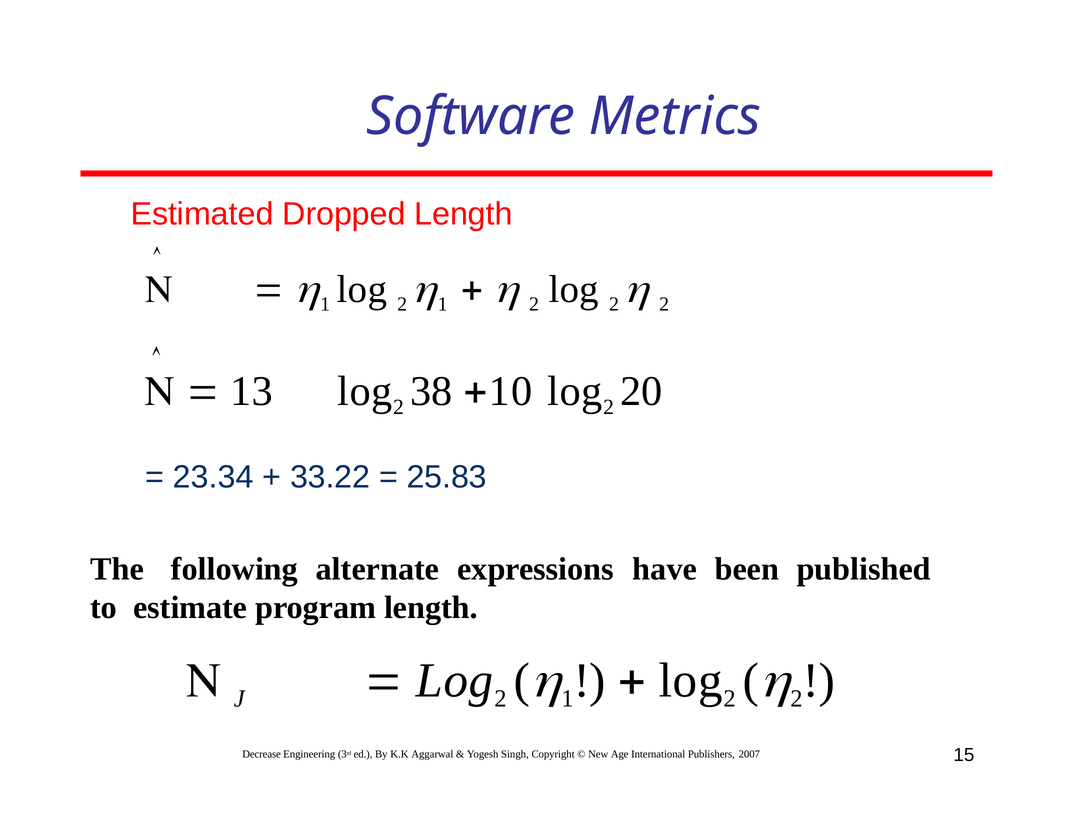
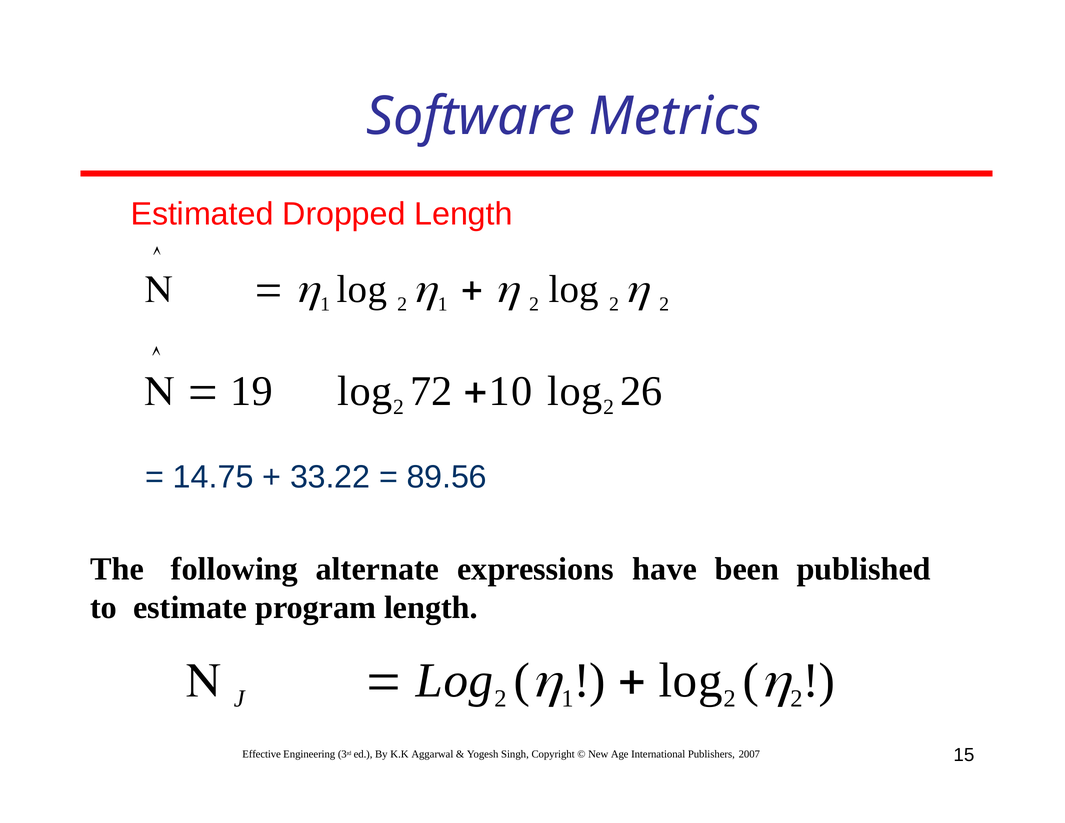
13: 13 -> 19 (252, 391)
38: 38 -> 72 (431, 391)
20: 20 -> 26 (641, 391)
23.34: 23.34 -> 14.75 (213, 477)
25.83: 25.83 -> 89.56 (447, 477)
Decrease: Decrease -> Effective (262, 754)
